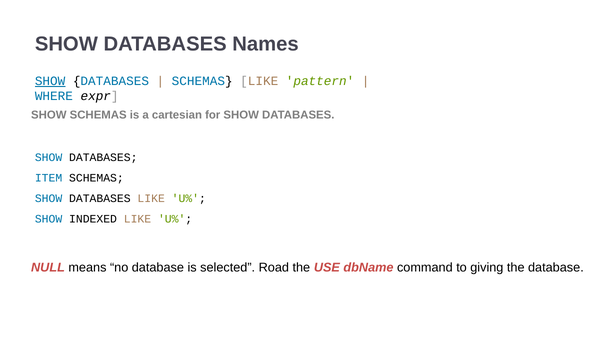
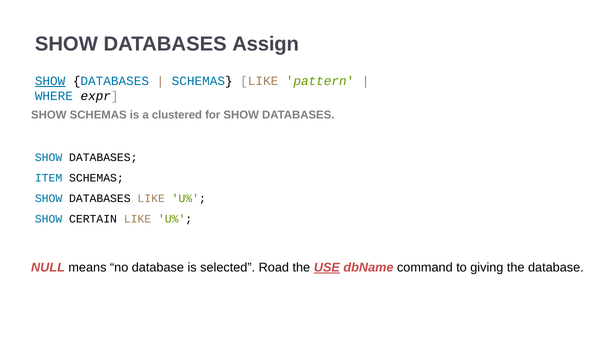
Names: Names -> Assign (266, 44)
cartesian: cartesian -> clustered (177, 115)
INDEXED: INDEXED -> CERTAIN (93, 219)
USE underline: none -> present (327, 268)
